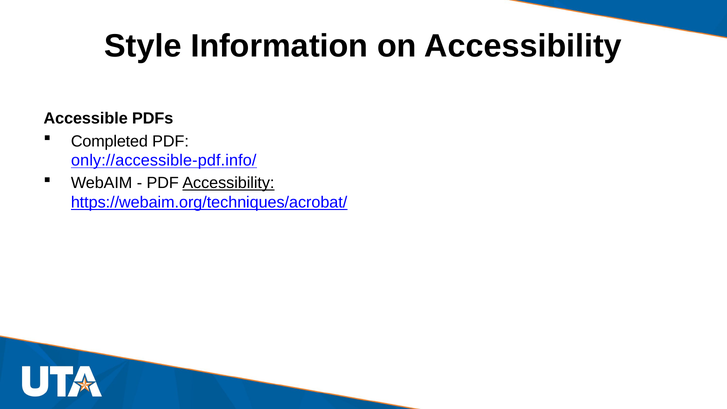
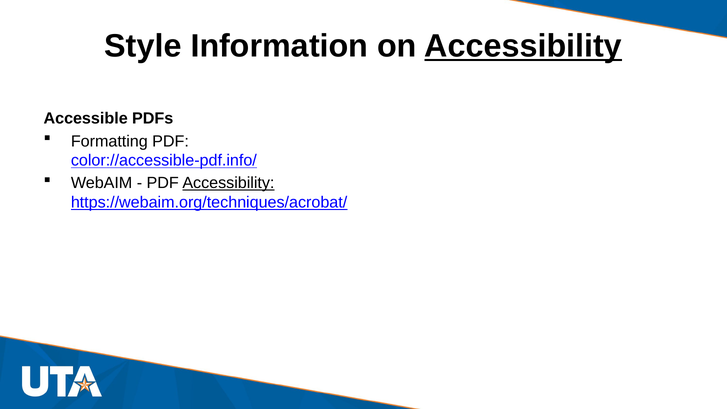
Accessibility underline: none -> present (523, 46)
Completed: Completed -> Formatting (109, 141)
only://accessible-pdf.info/: only://accessible-pdf.info/ -> color://accessible-pdf.info/ (164, 161)
